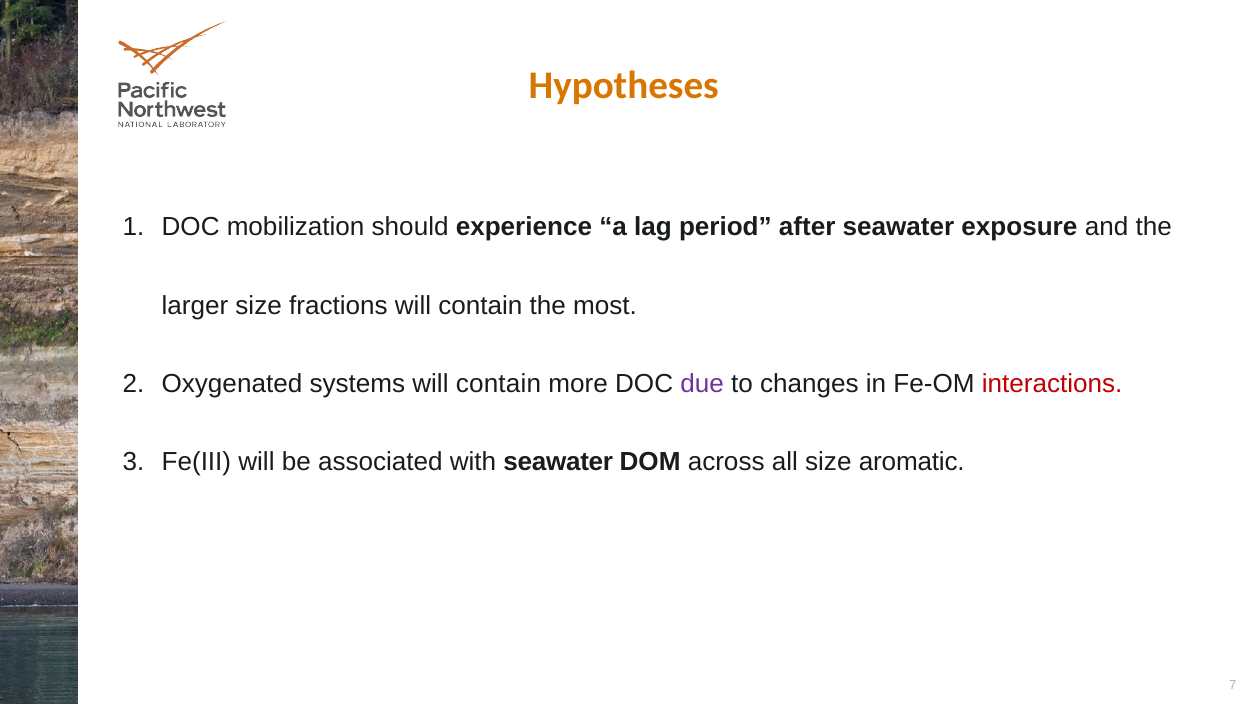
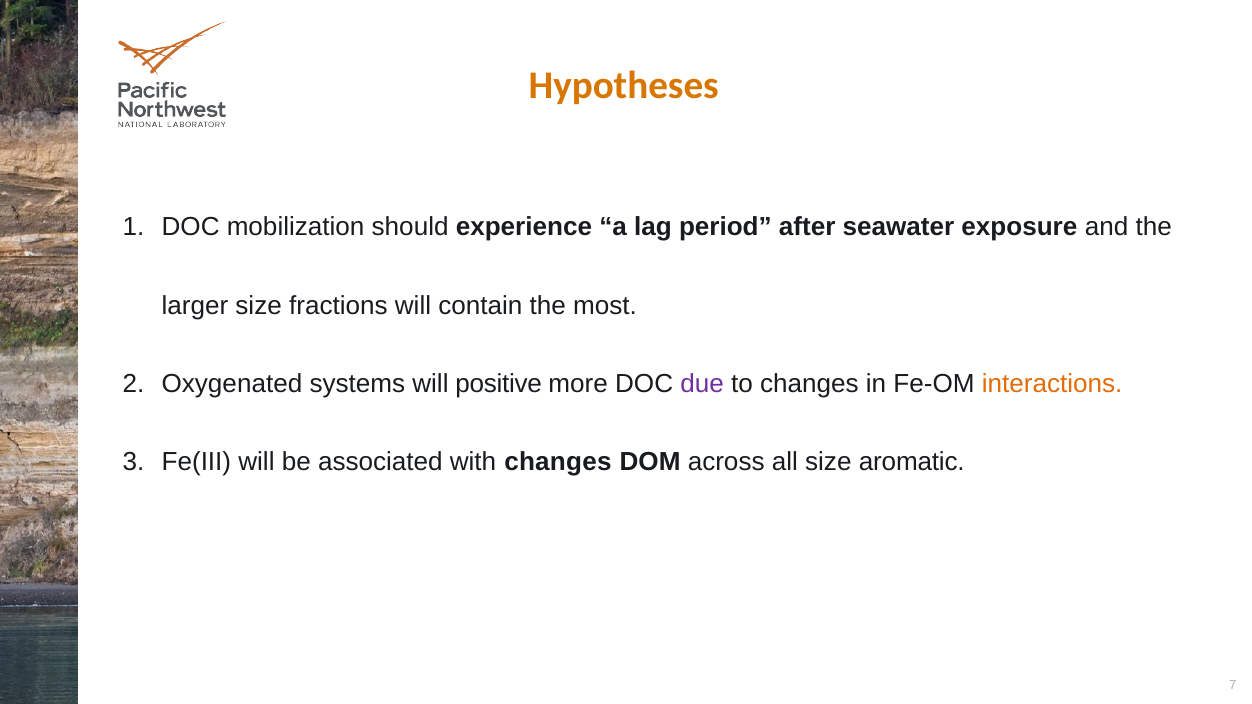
systems will contain: contain -> positive (499, 384)
interactions colour: red -> orange (1052, 384)
with seawater: seawater -> changes (558, 462)
